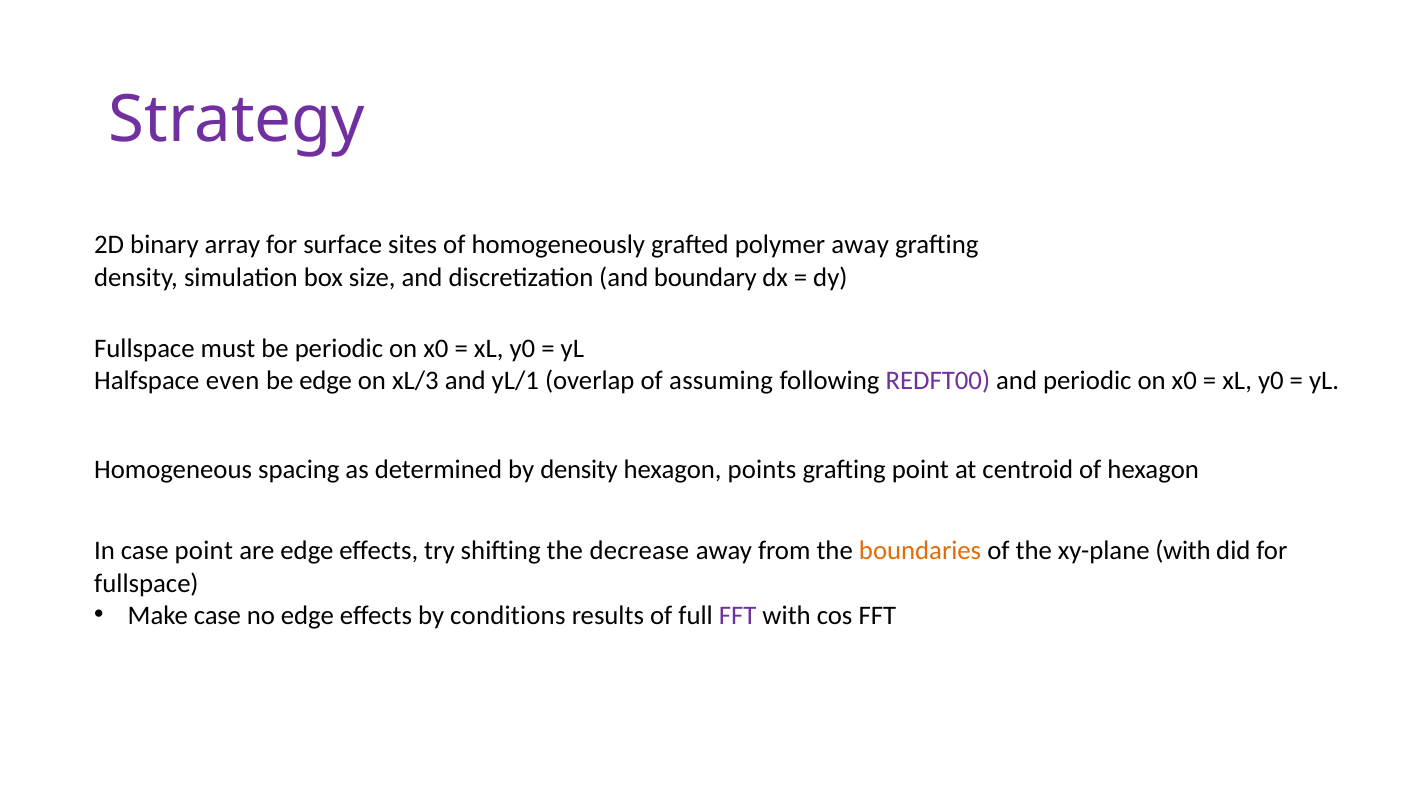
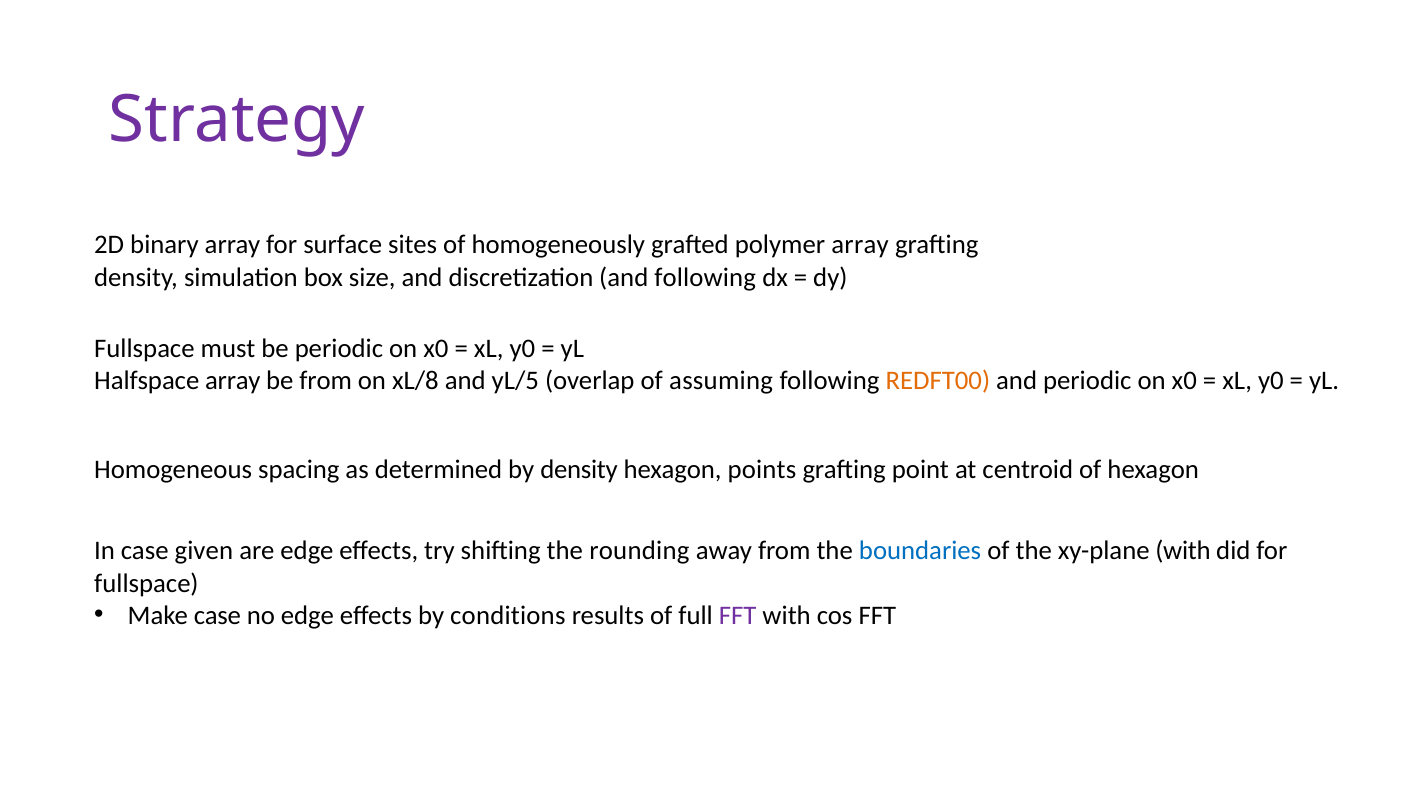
polymer away: away -> array (860, 245)
and boundary: boundary -> following (705, 277)
Halfspace even: even -> array (233, 381)
be edge: edge -> from (326, 381)
xL/3: xL/3 -> xL/8 (415, 381)
yL/1: yL/1 -> yL/5 (515, 381)
REDFT00 colour: purple -> orange (938, 381)
case point: point -> given (204, 551)
decrease: decrease -> rounding (639, 551)
boundaries colour: orange -> blue (920, 551)
